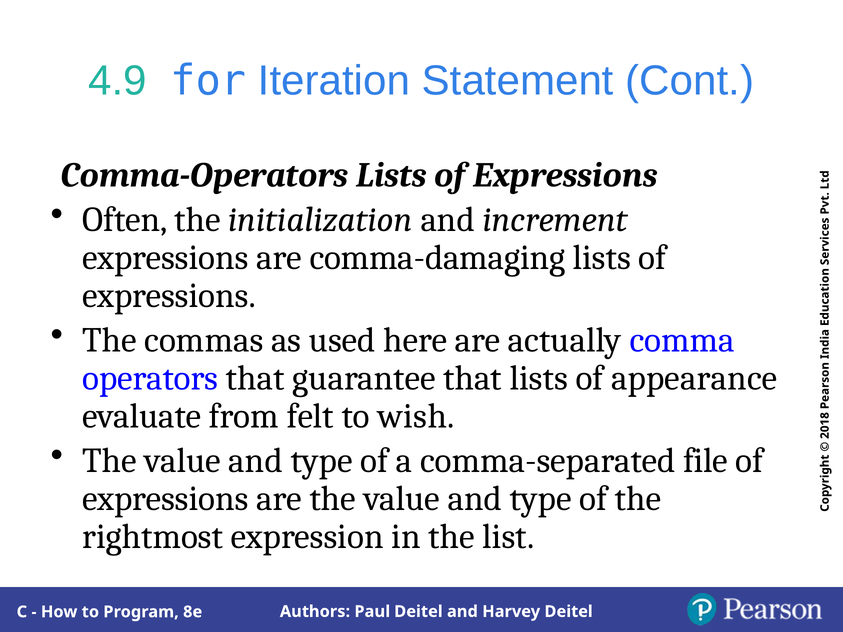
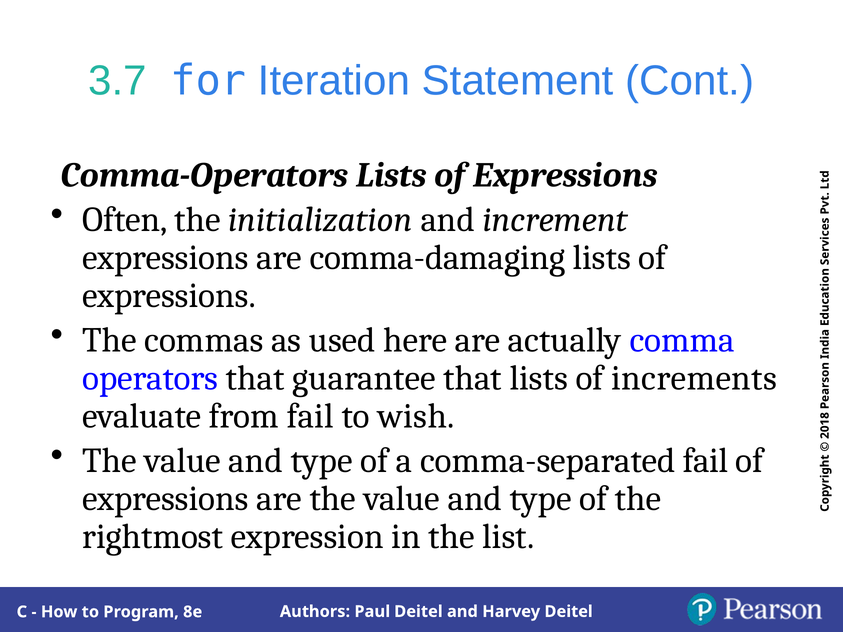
4.9: 4.9 -> 3.7 (118, 81)
appearance: appearance -> increments (694, 378)
from felt: felt -> fail (310, 416)
comma-separated file: file -> fail (705, 461)
